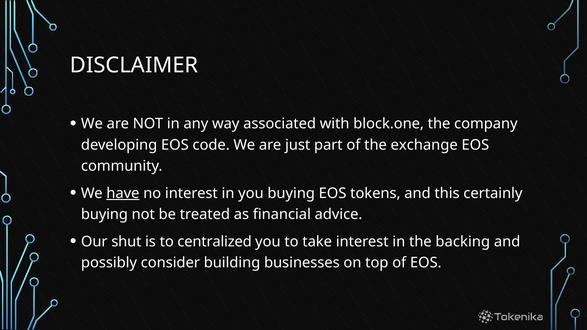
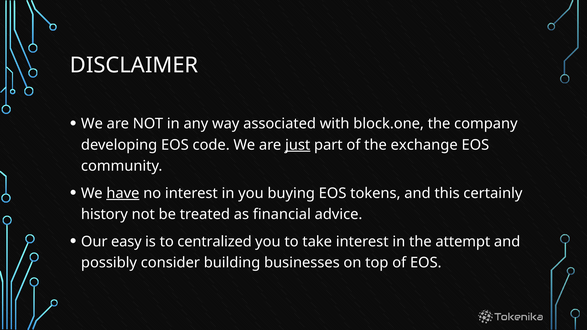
just underline: none -> present (298, 145)
buying: buying -> history (104, 214)
shut: shut -> easy (126, 242)
backing: backing -> attempt (463, 242)
